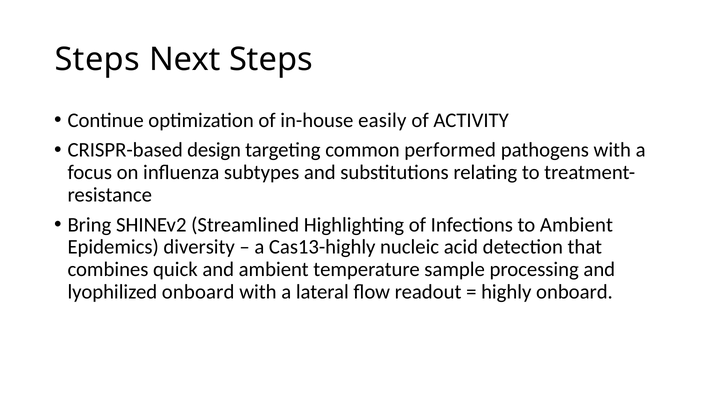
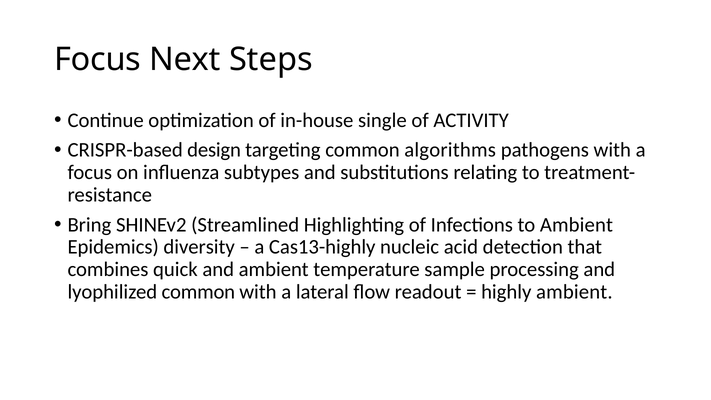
Steps: Steps -> Focus (98, 60)
easily: easily -> single (382, 120)
performed: performed -> algorithms (450, 150)
lyophilized onboard: onboard -> common (198, 292)
highly onboard: onboard -> ambient (574, 292)
